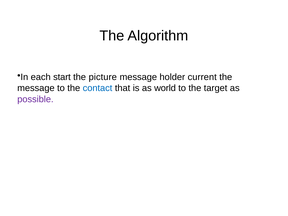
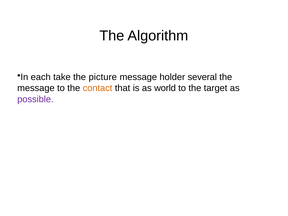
start: start -> take (62, 77)
current: current -> several (202, 77)
contact colour: blue -> orange (98, 88)
